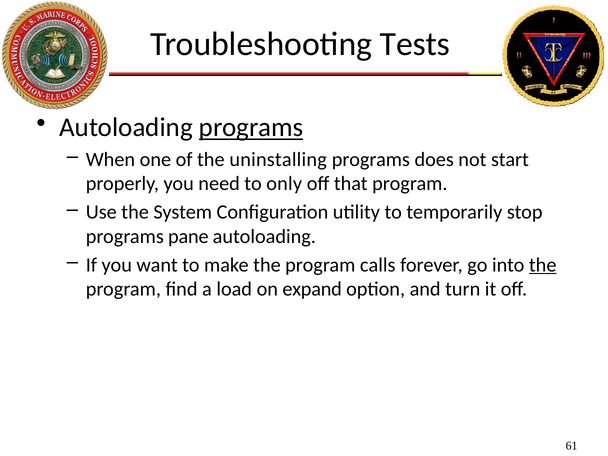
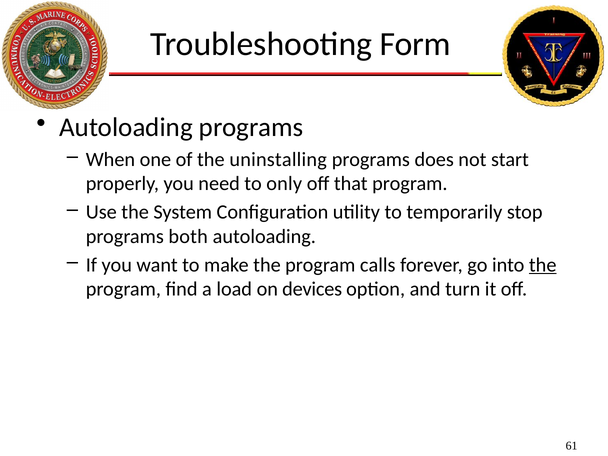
Tests: Tests -> Form (415, 44)
programs underline: present -> none (251, 127)
pane: pane -> both (188, 236)
expand: expand -> devices (312, 289)
